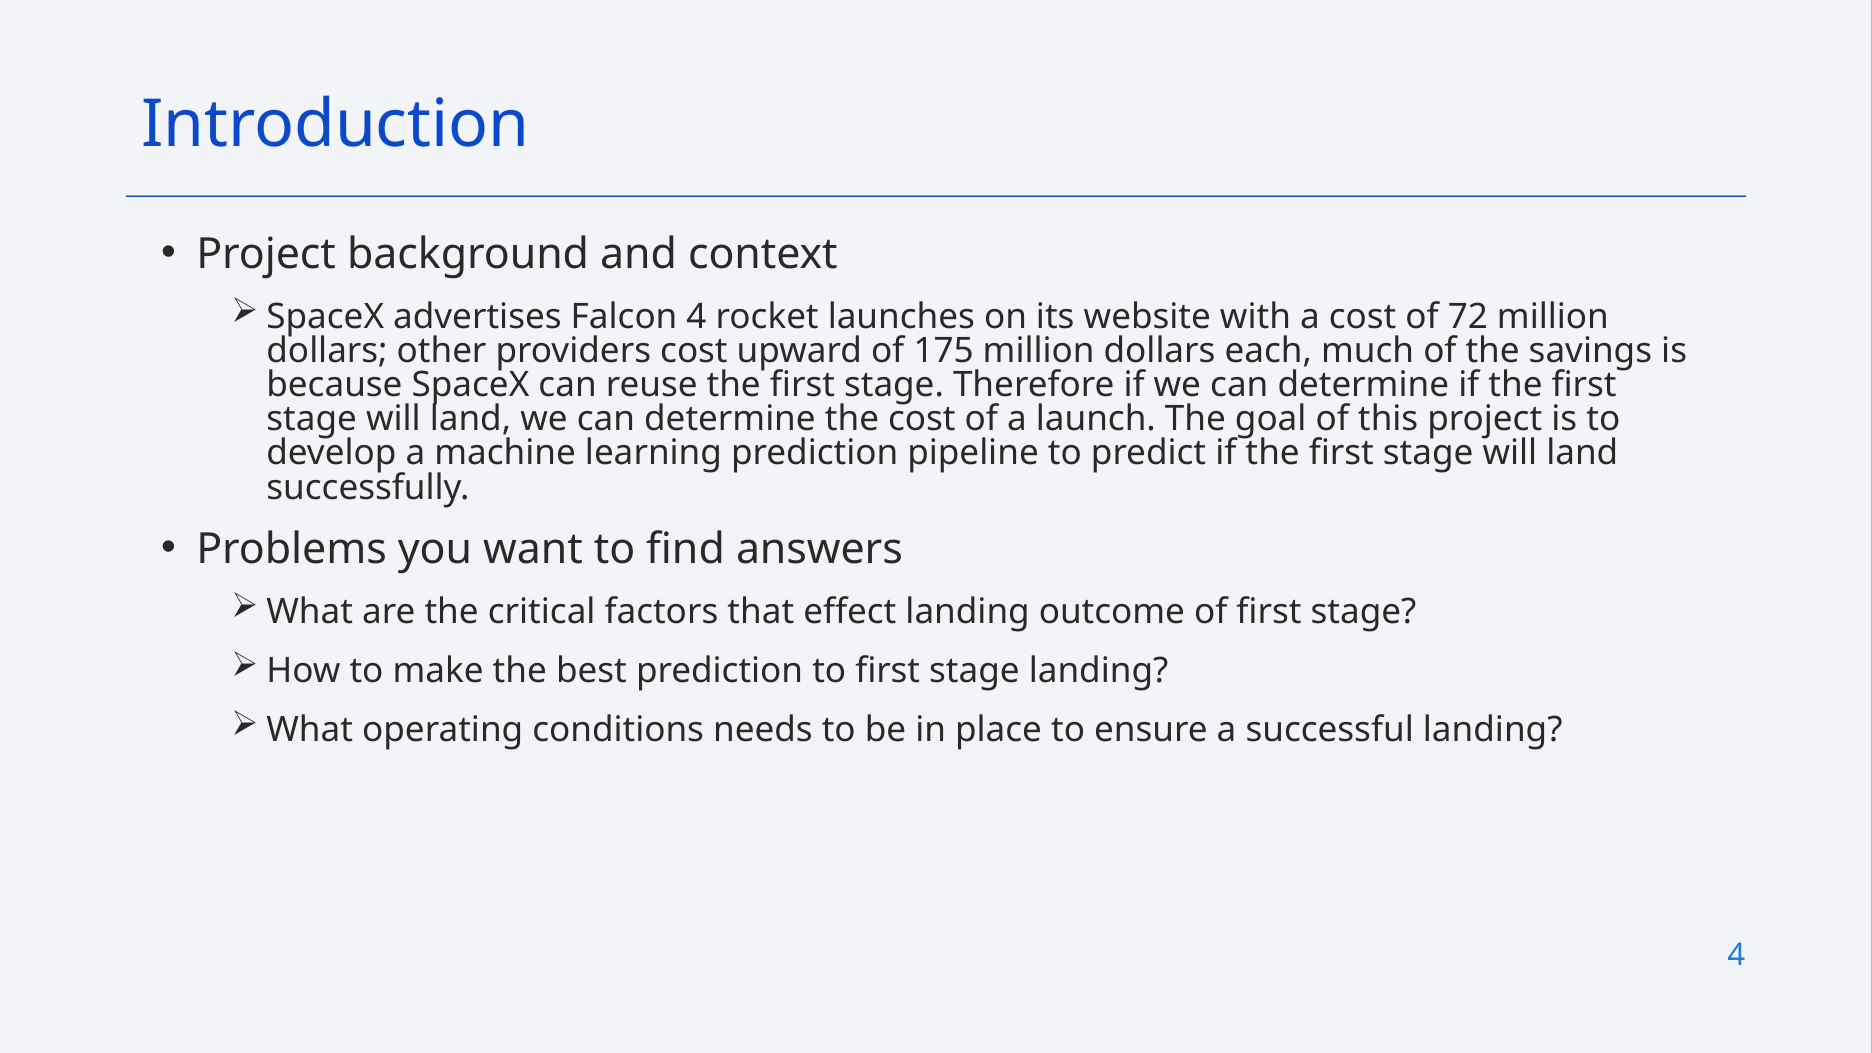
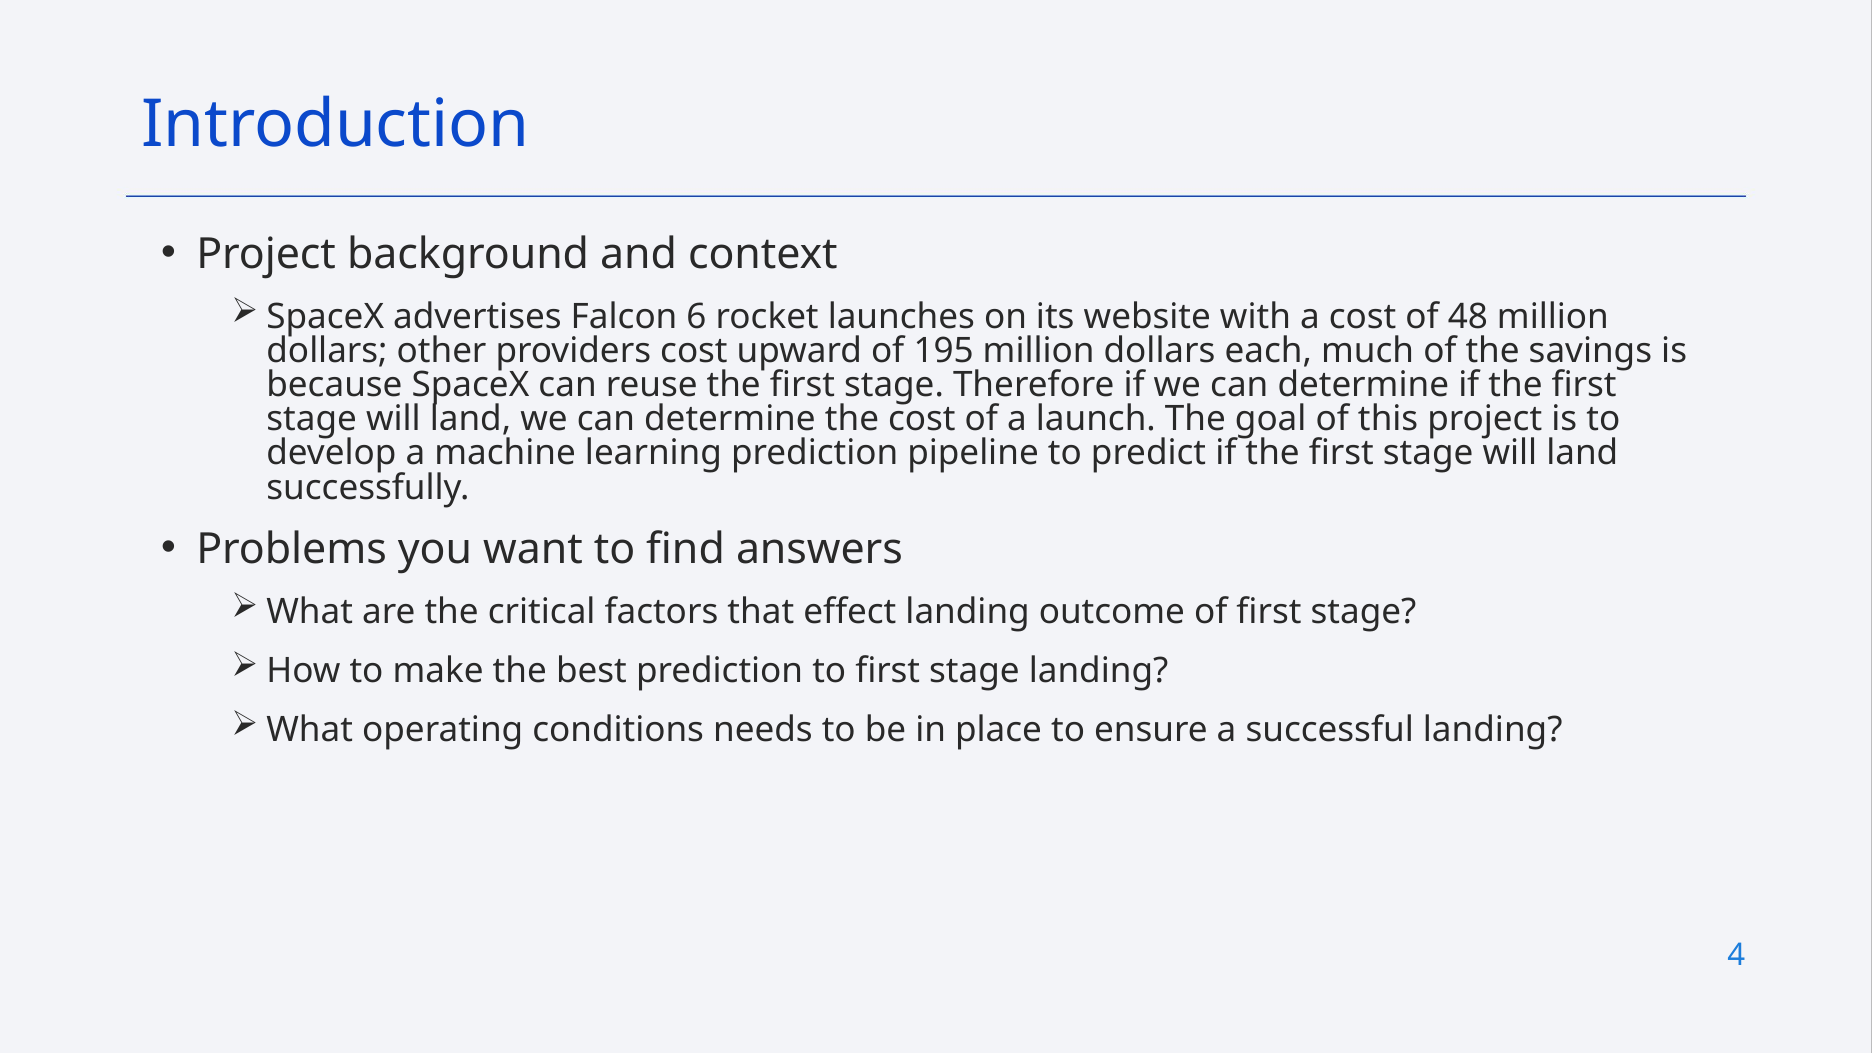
Falcon 4: 4 -> 6 (696, 317)
72: 72 -> 48 (1468, 317)
175: 175 -> 195 (944, 351)
